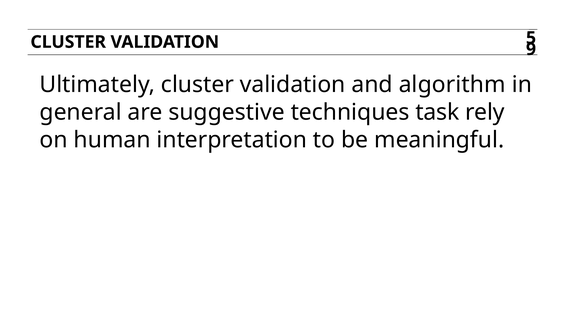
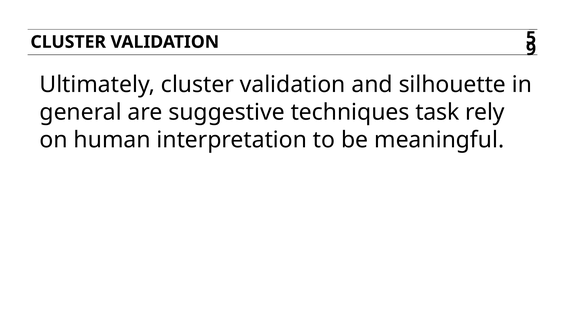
algorithm: algorithm -> silhouette (452, 85)
